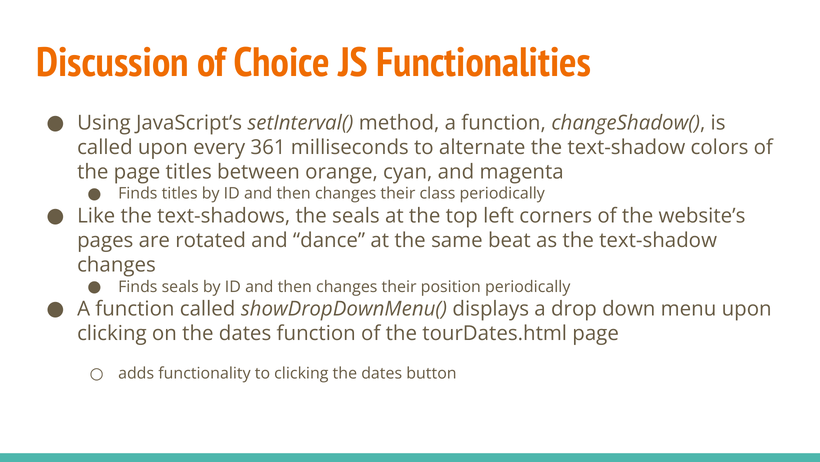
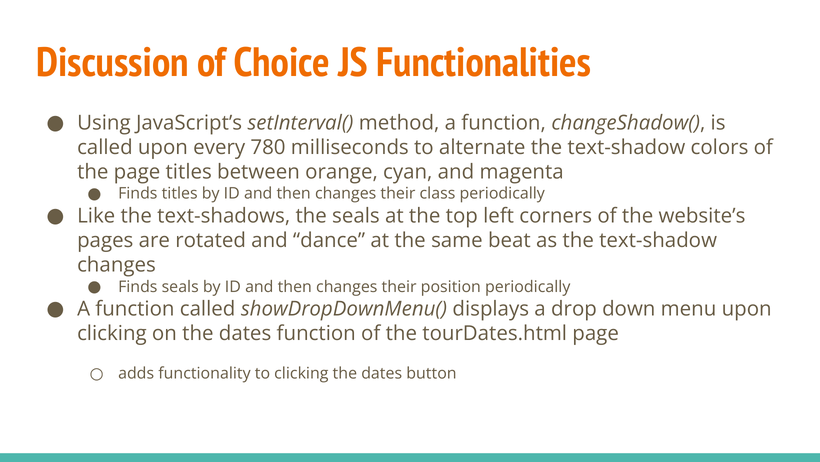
361: 361 -> 780 (268, 147)
